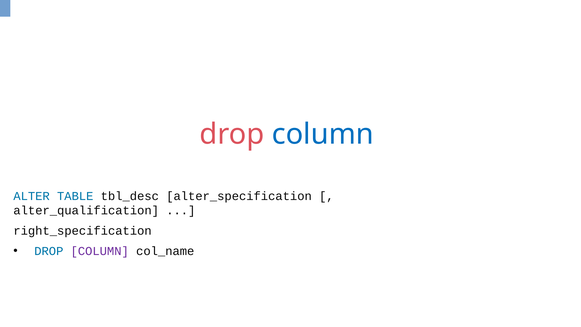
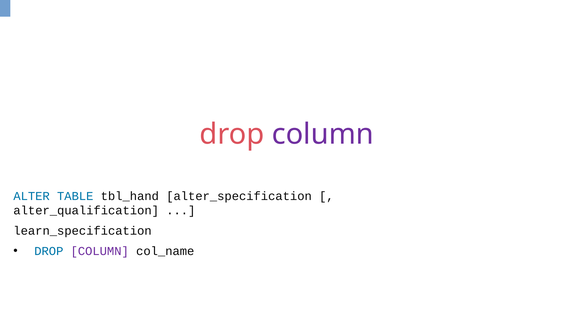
column colour: blue -> purple (323, 134)
tbl_desc: tbl_desc -> tbl_hand (130, 196)
right_specification: right_specification -> learn_specification (83, 231)
